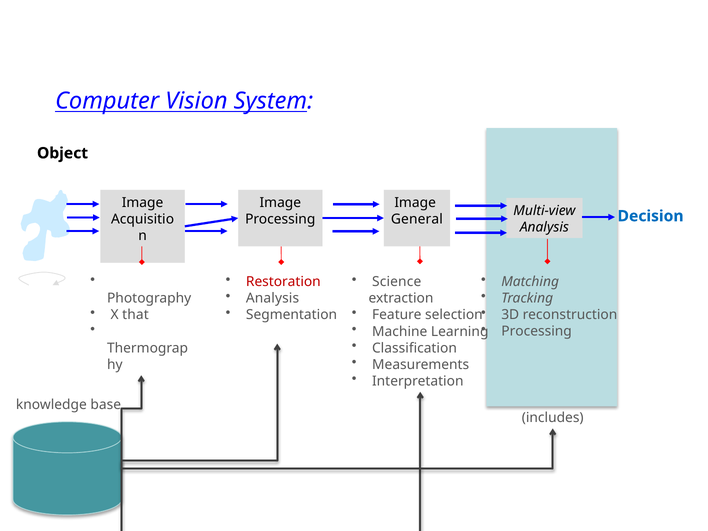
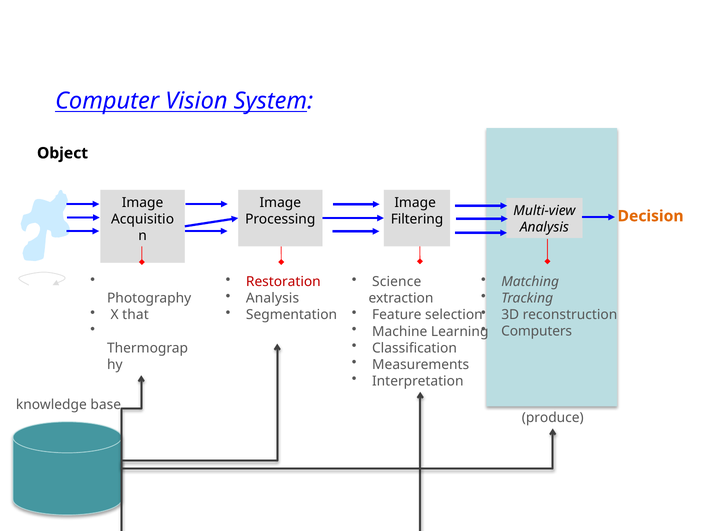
Decision colour: blue -> orange (651, 216)
General: General -> Filtering (417, 219)
Processing: Processing -> Computers (537, 331)
includes: includes -> produce (553, 418)
